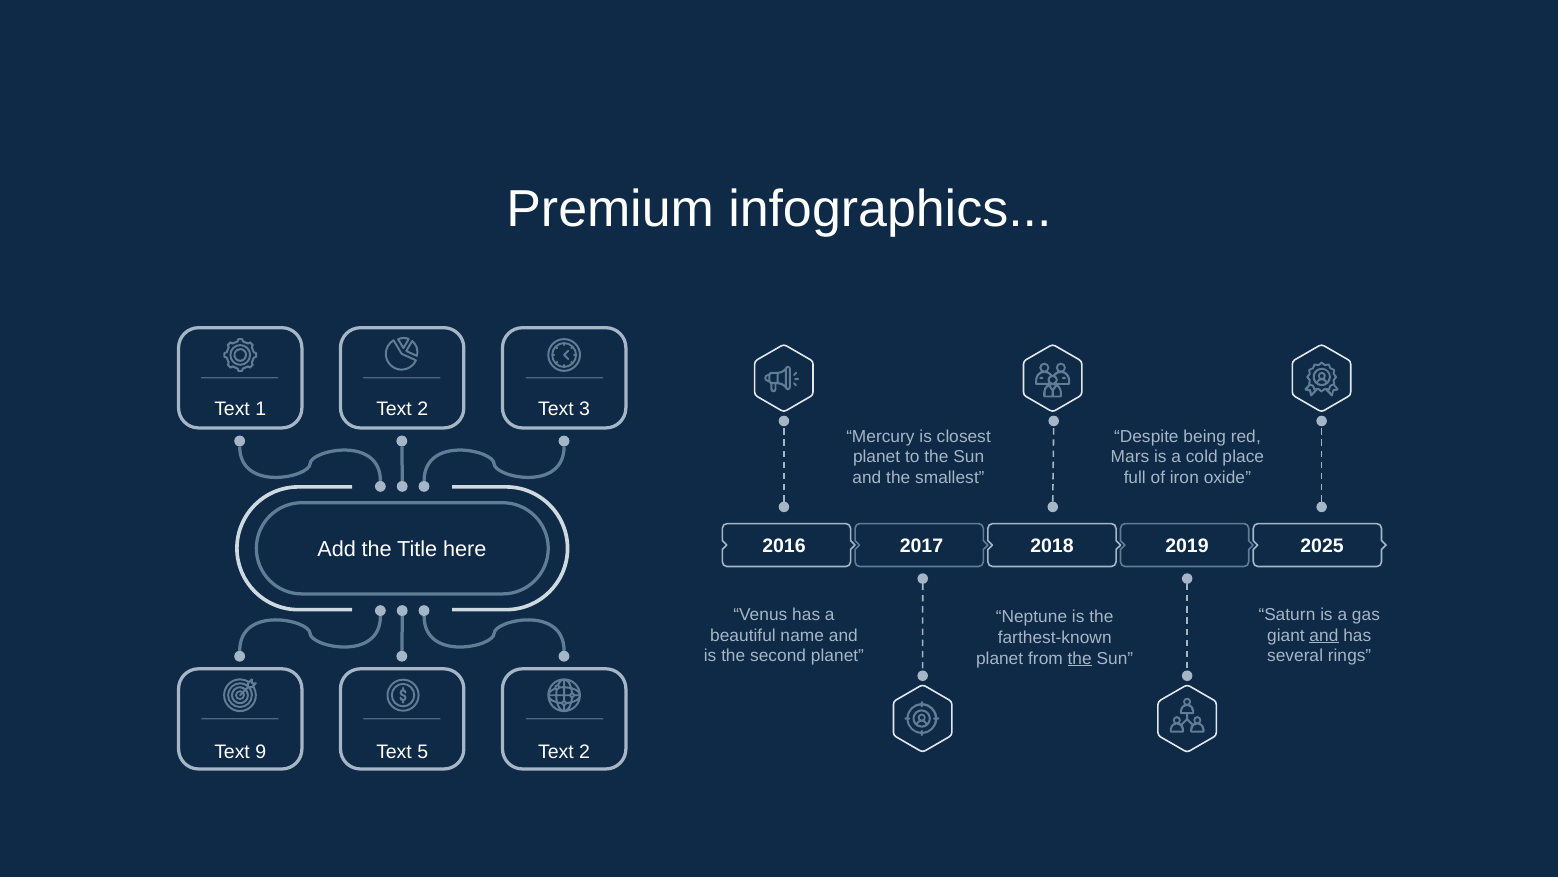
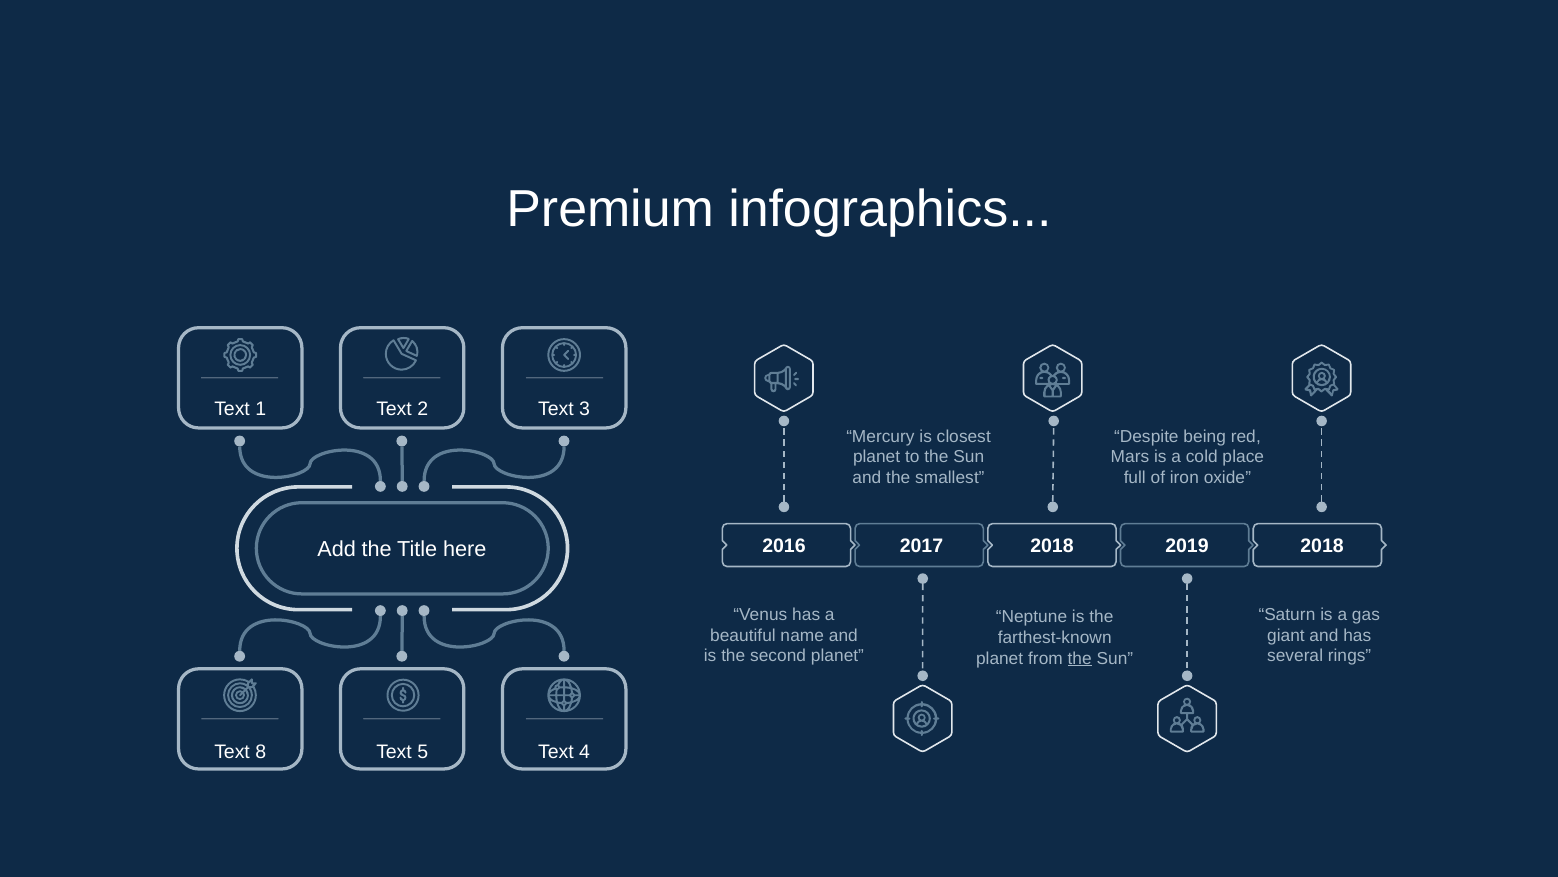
2019 2025: 2025 -> 2018 (1322, 546)
and underline: present -> none (1324, 635)
9: 9 -> 8 (261, 752)
5 Text 2: 2 -> 4 (585, 752)
